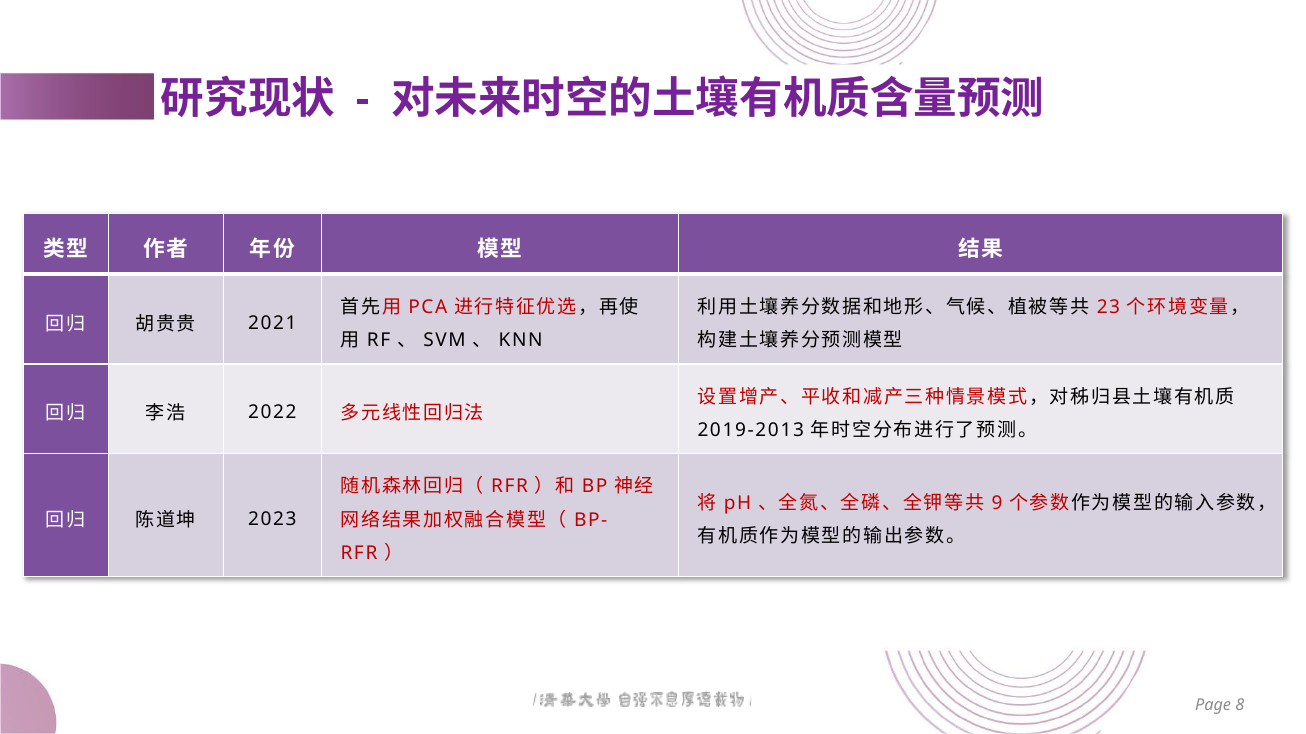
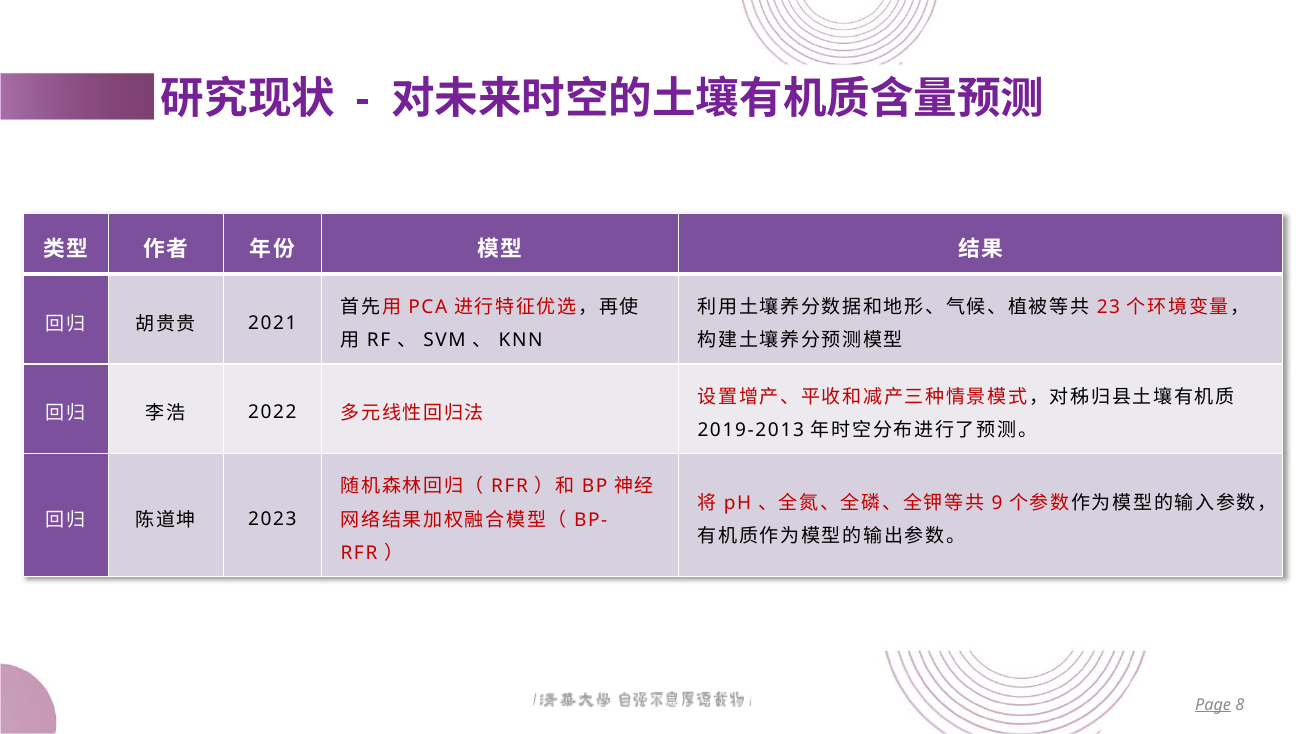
Page underline: none -> present (1213, 705)
